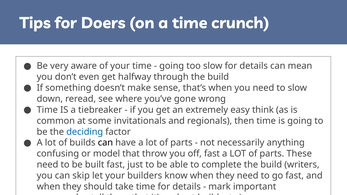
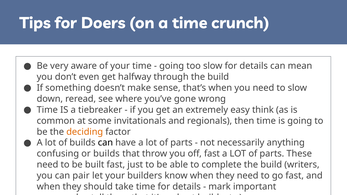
deciding colour: blue -> orange (85, 132)
or model: model -> builds (106, 154)
skip: skip -> pair (81, 176)
